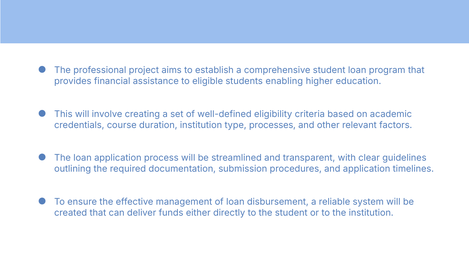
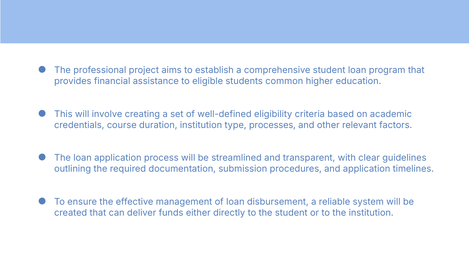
enabling: enabling -> common (284, 81)
